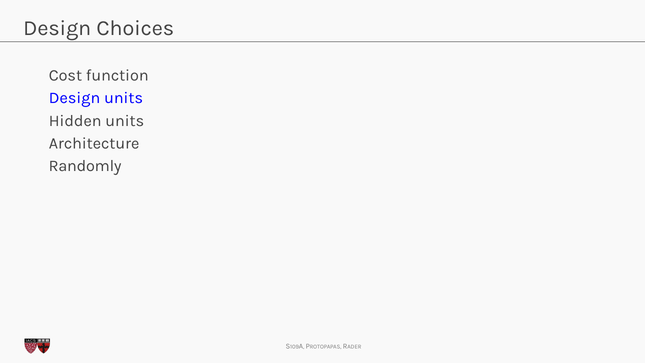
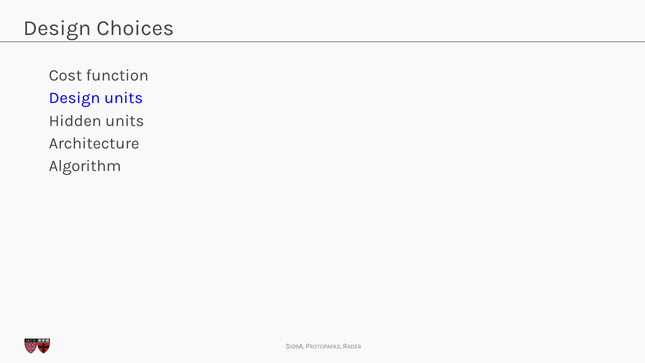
Randomly: Randomly -> Algorithm (85, 166)
